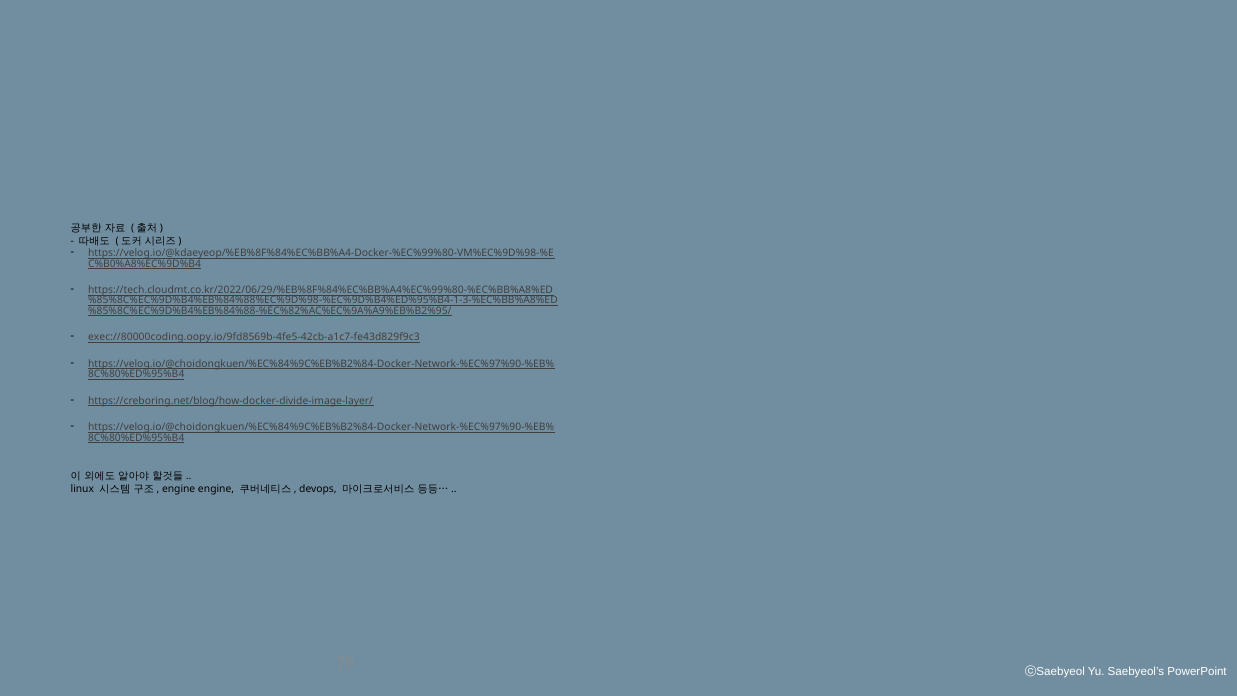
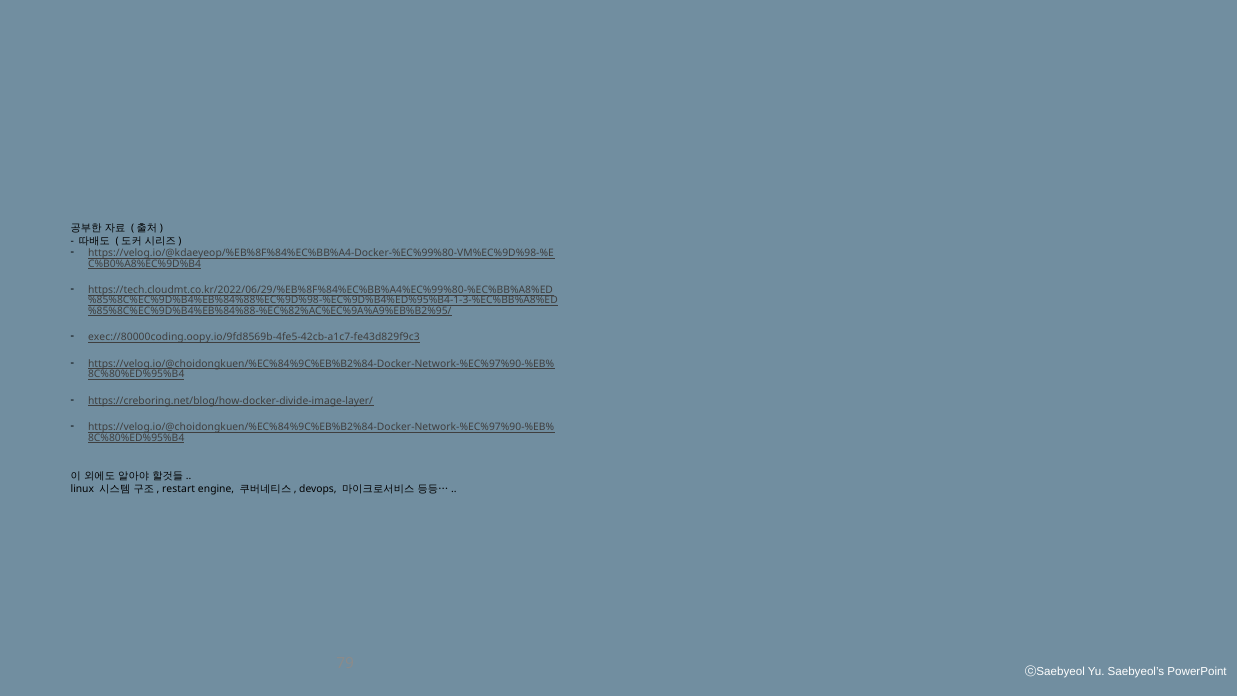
engine: engine -> restart (179, 489)
